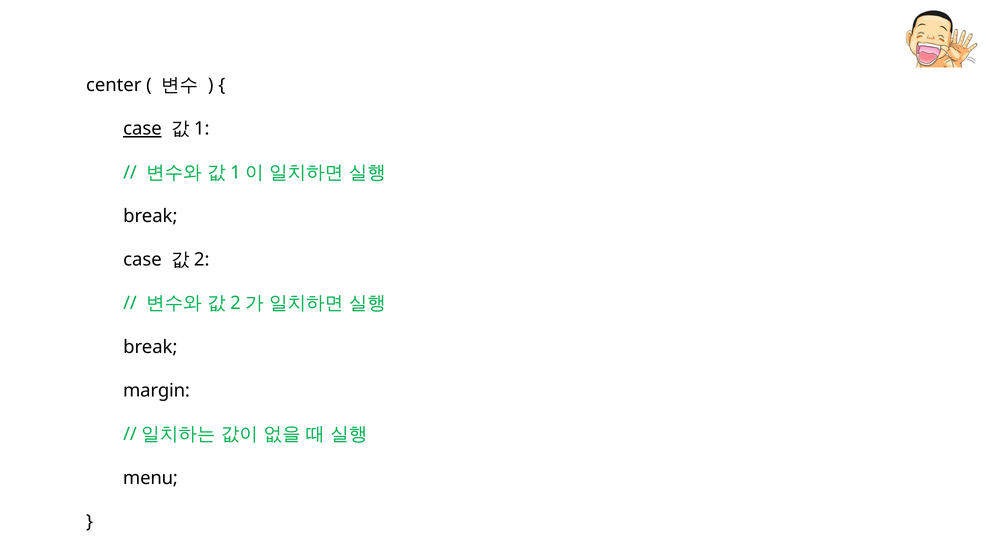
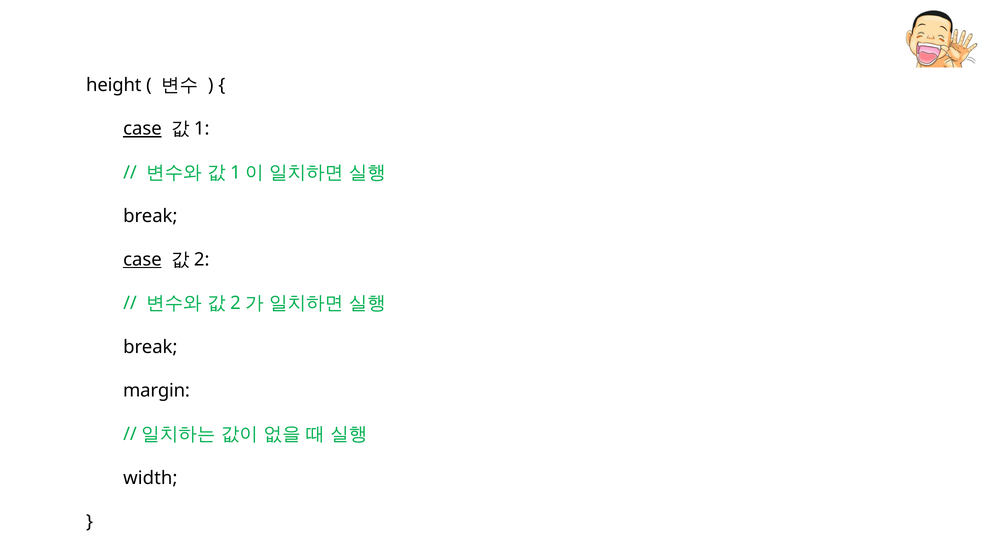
center: center -> height (114, 85)
case underline: none -> present (142, 260)
menu: menu -> width (150, 478)
